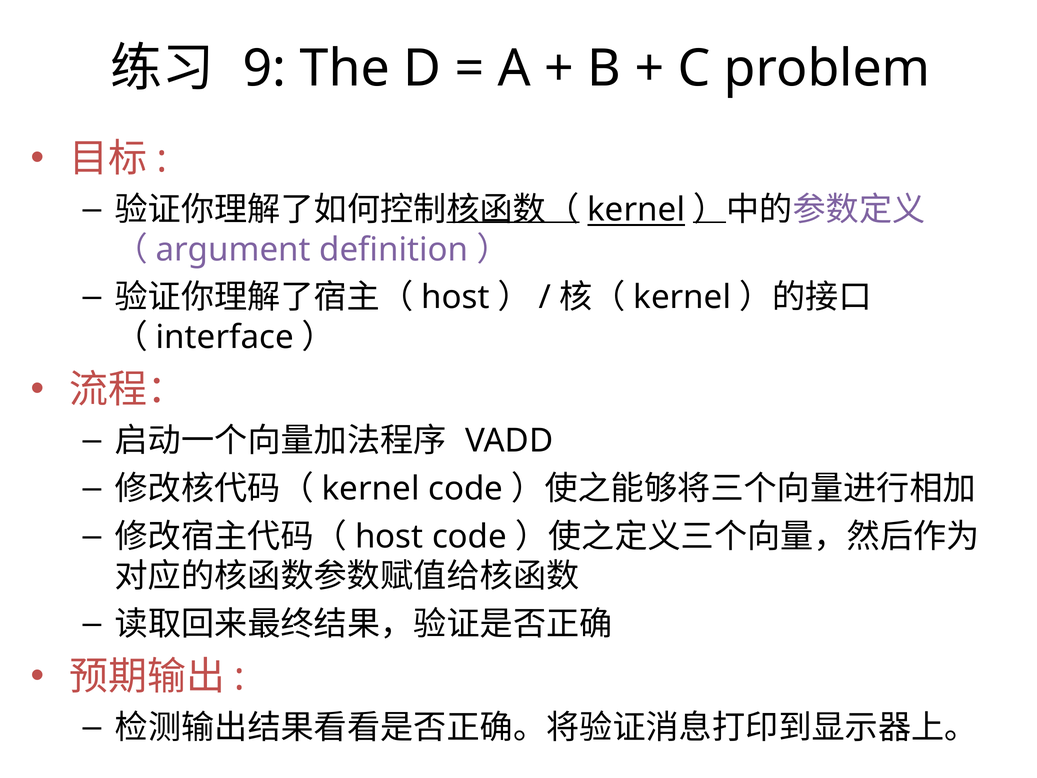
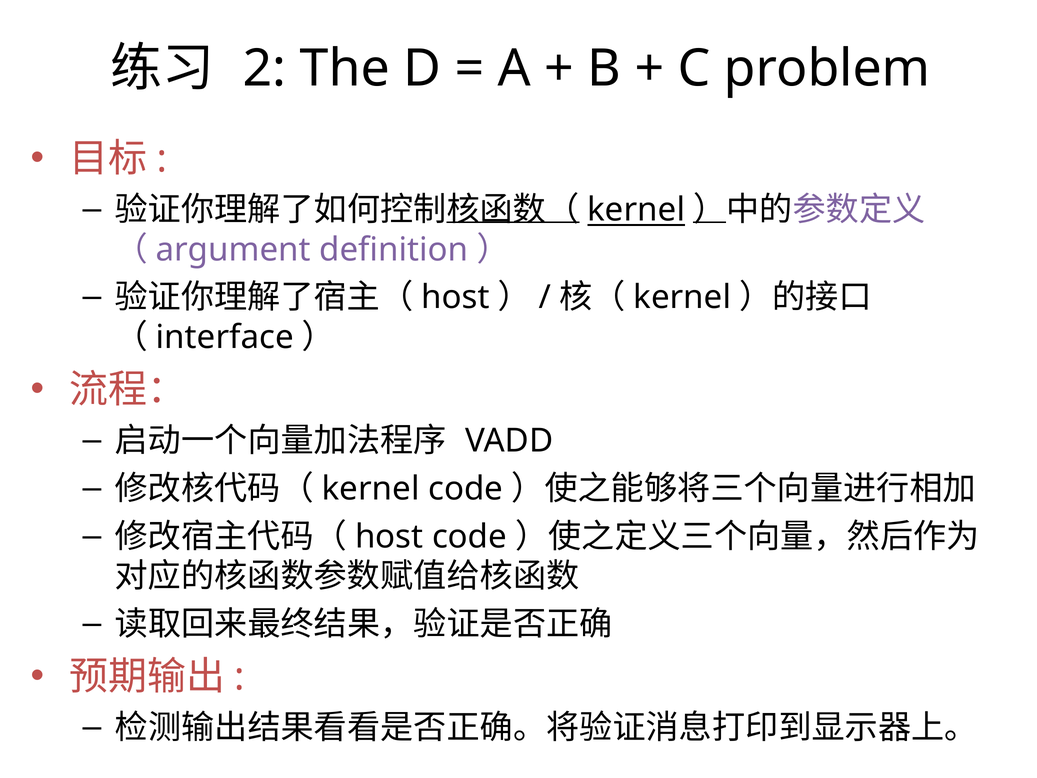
9: 9 -> 2 (265, 68)
